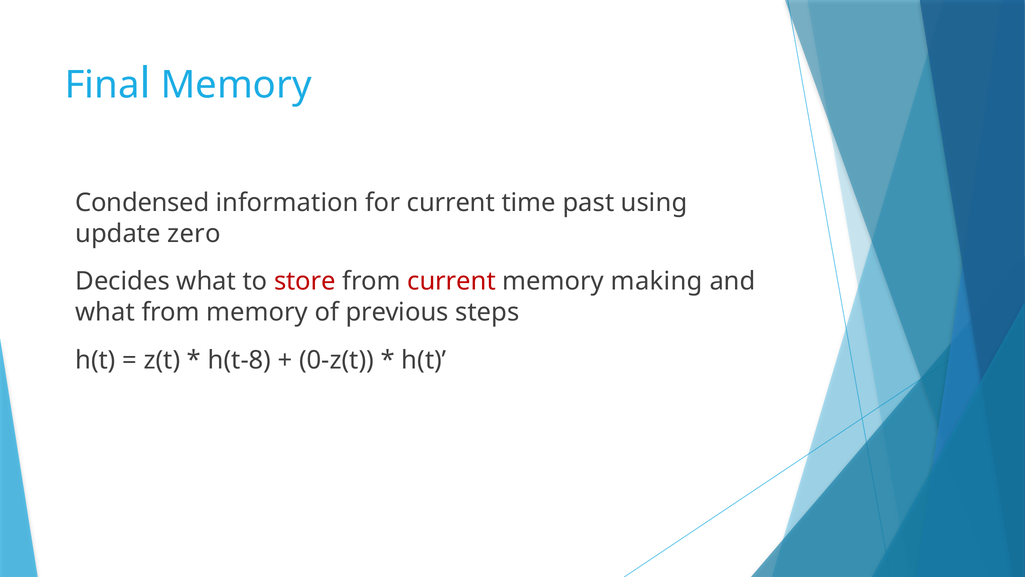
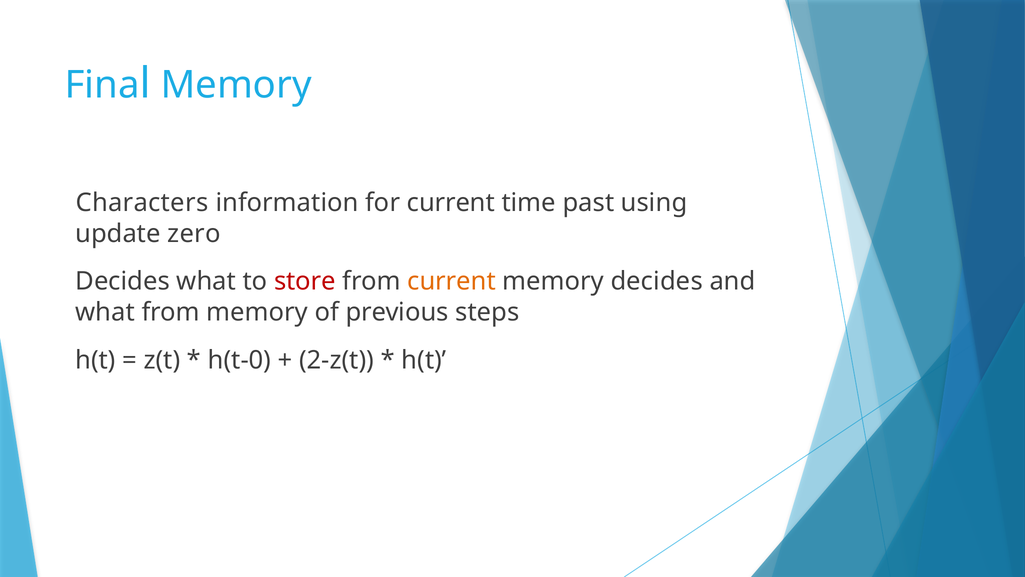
Condensed: Condensed -> Characters (142, 203)
current colour: red -> orange (452, 281)
memory making: making -> decides (657, 281)
h(t-8: h(t-8 -> h(t-0 (239, 360)
0-z(t: 0-z(t -> 2-z(t (337, 360)
